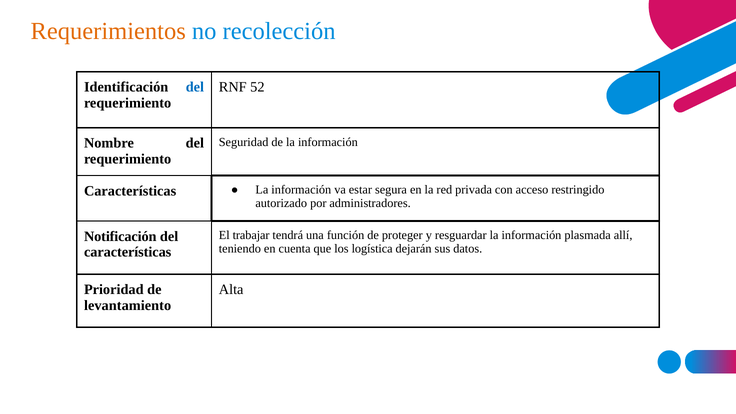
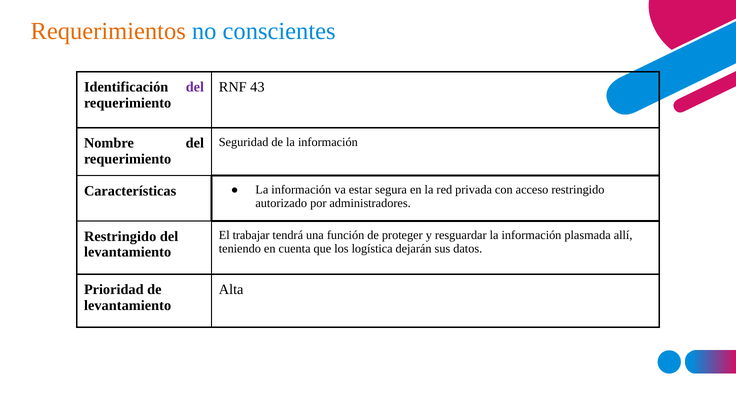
recolección: recolección -> conscientes (279, 31)
del colour: blue -> purple (195, 87)
52: 52 -> 43 (257, 87)
Notificación: Notificación -> Restringido (120, 236)
características: características -> levantamiento (128, 252)
